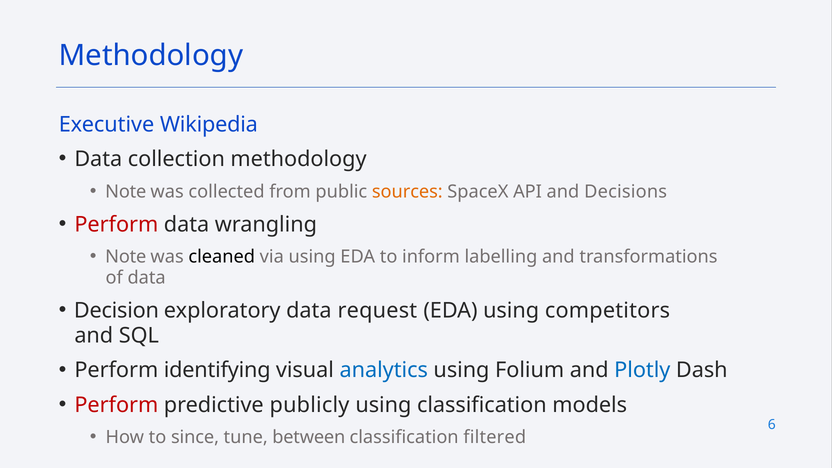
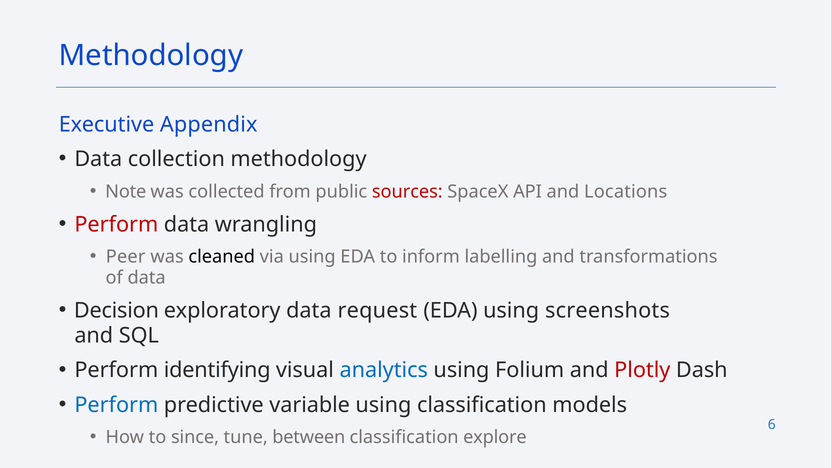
Wikipedia: Wikipedia -> Appendix (209, 124)
sources colour: orange -> red (407, 192)
Decisions: Decisions -> Locations (626, 192)
Note: Note -> Peer (126, 257)
competitors: competitors -> screenshots (608, 311)
Plotly colour: blue -> red (642, 370)
Perform colour: red -> blue (116, 405)
publicly: publicly -> variable (310, 405)
filtered: filtered -> explore (495, 437)
